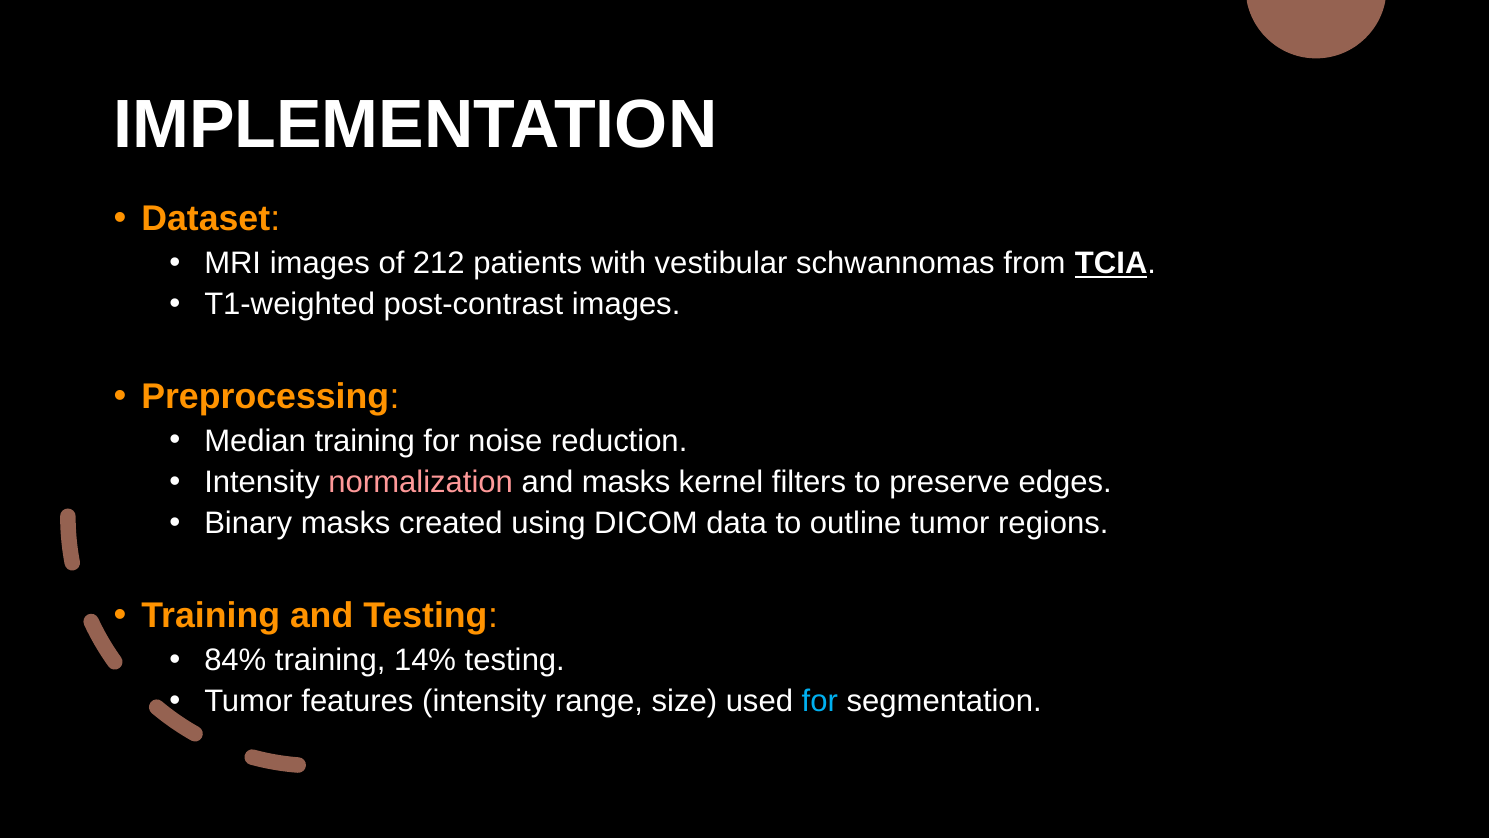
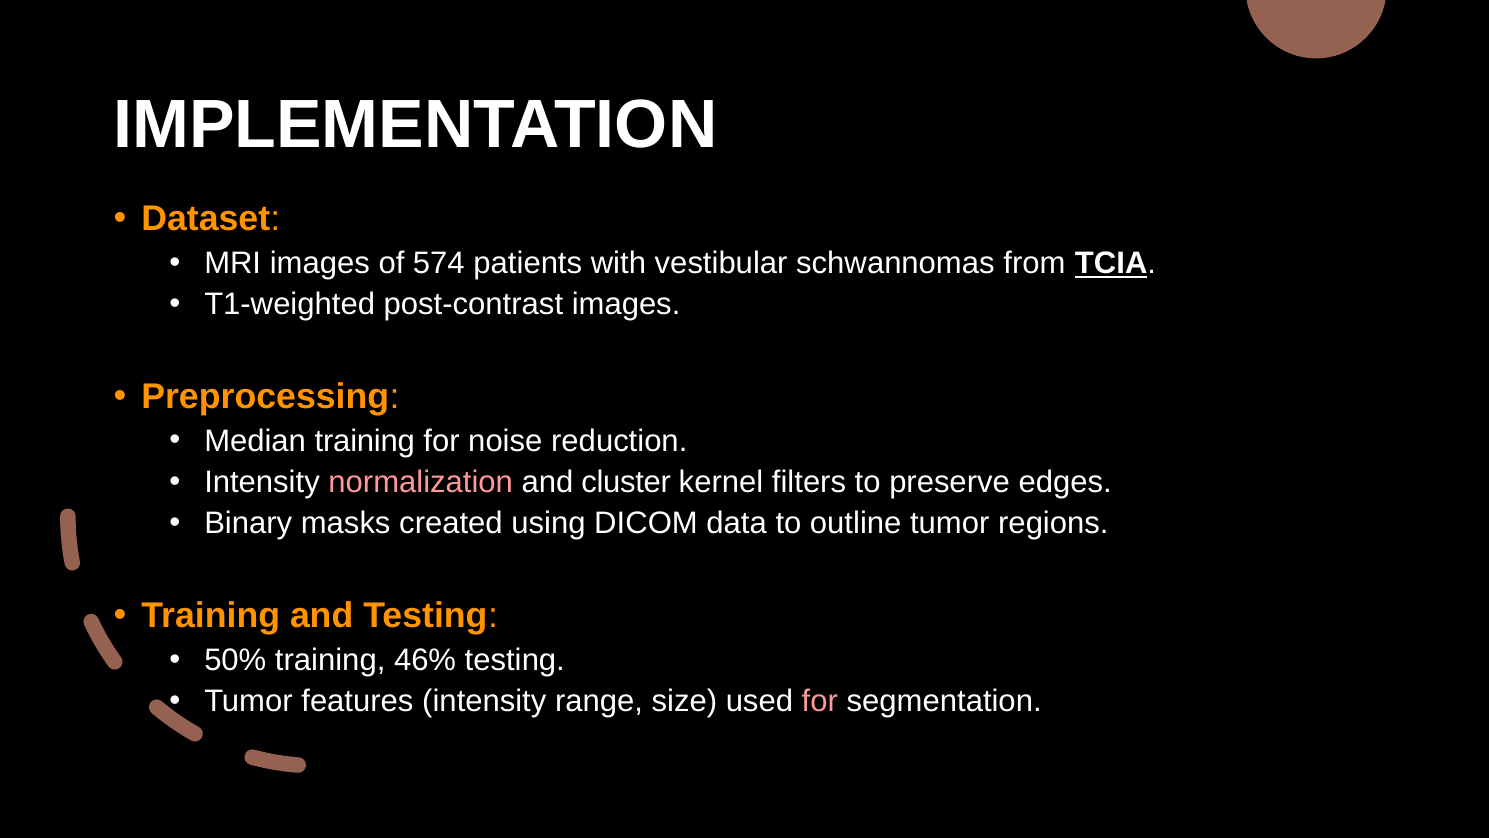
212: 212 -> 574 (439, 263)
and masks: masks -> cluster (626, 482)
84%: 84% -> 50% (235, 660)
14%: 14% -> 46% (425, 660)
for colour: light blue -> pink (820, 701)
